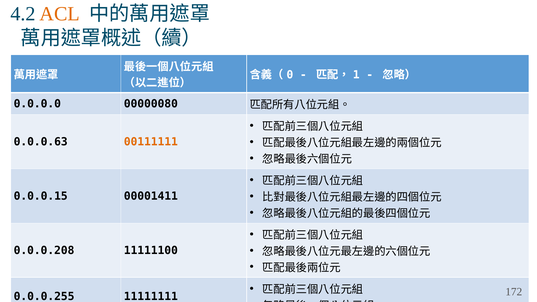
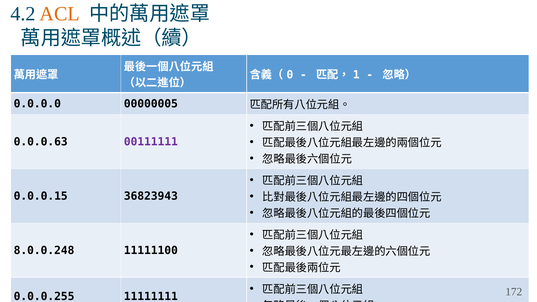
00000080: 00000080 -> 00000005 (151, 104)
00111111 colour: orange -> purple (151, 142)
00001411: 00001411 -> 36823943 (151, 196)
0.0.0.208: 0.0.0.208 -> 8.0.0.248 (44, 250)
